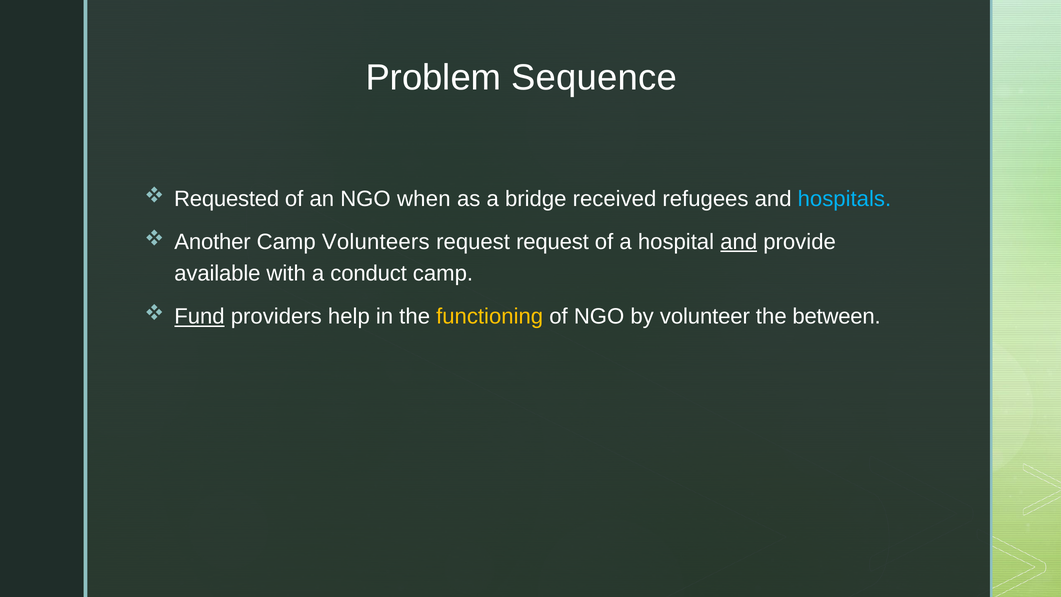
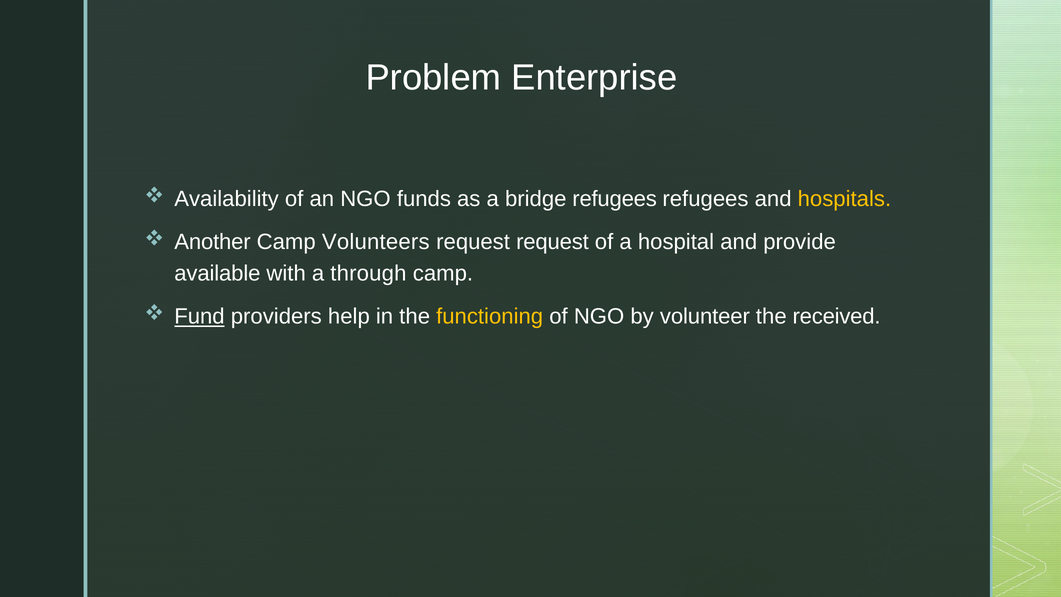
Sequence: Sequence -> Enterprise (594, 78)
Requested: Requested -> Availability (227, 199)
when: when -> funds (424, 199)
bridge received: received -> refugees (615, 199)
hospitals colour: light blue -> yellow (844, 199)
and underline: present -> none (739, 242)
conduct: conduct -> through (368, 274)
between: between -> received (837, 316)
